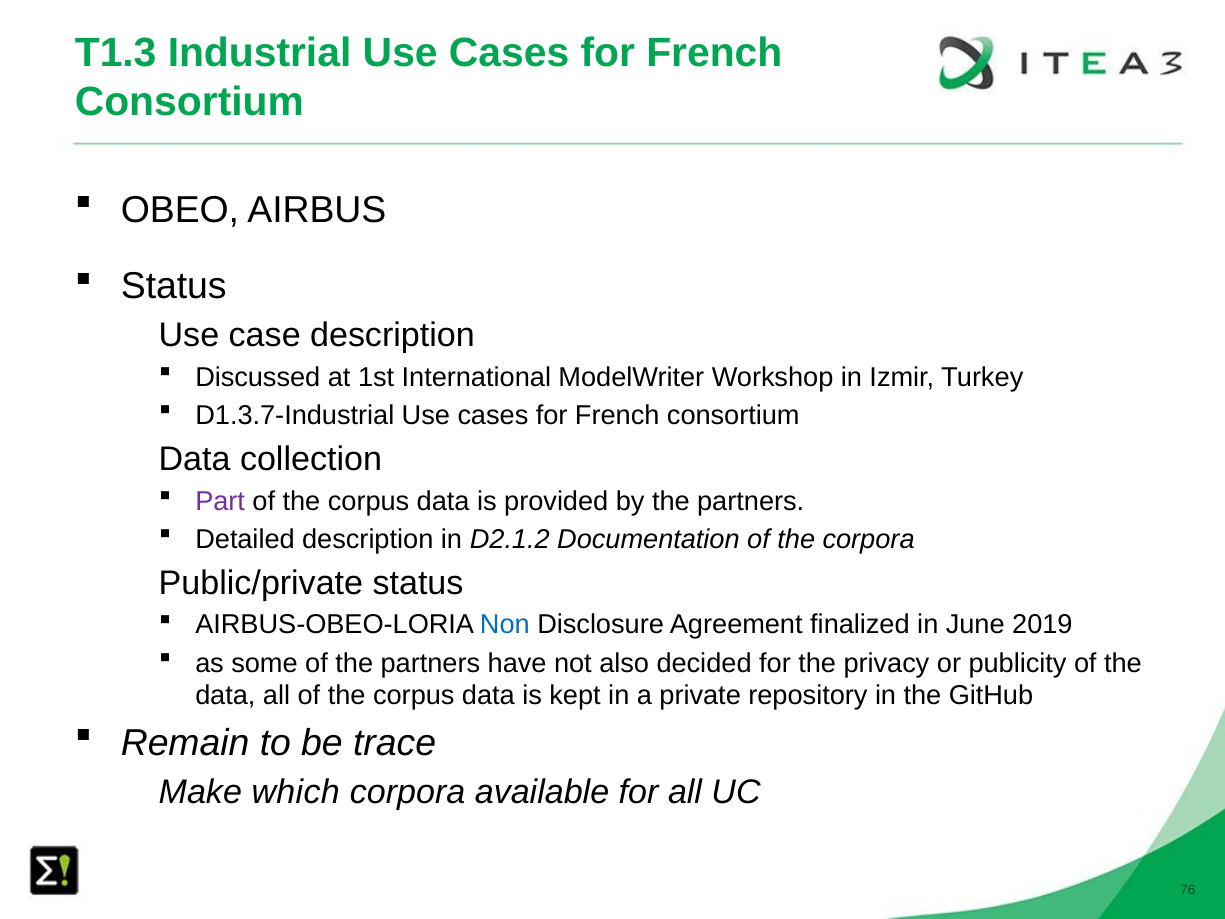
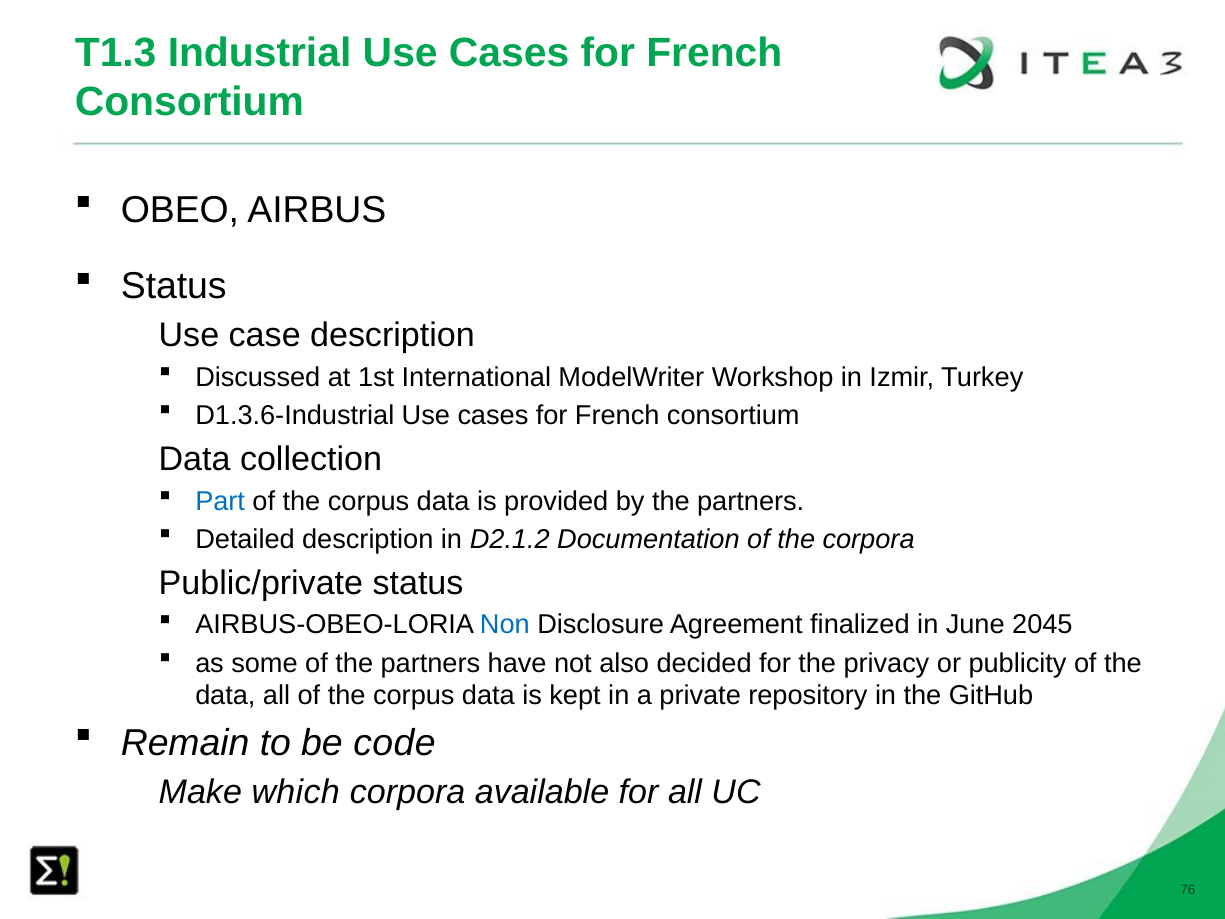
D1.3.7-Industrial: D1.3.7-Industrial -> D1.3.6-Industrial (295, 415)
Part colour: purple -> blue (220, 501)
2019: 2019 -> 2045 (1042, 625)
trace: trace -> code (394, 742)
